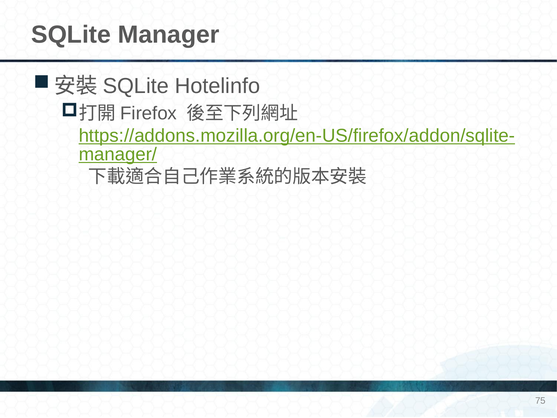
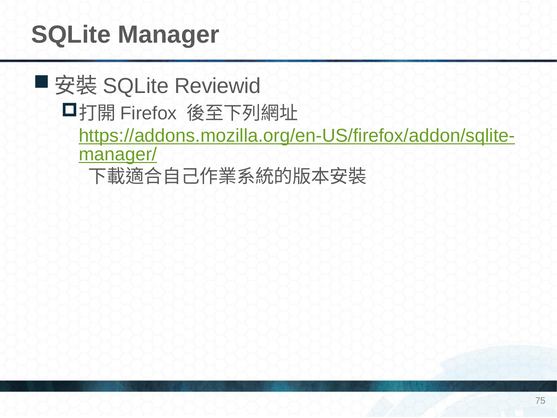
Hotelinfo: Hotelinfo -> Reviewid (218, 86)
